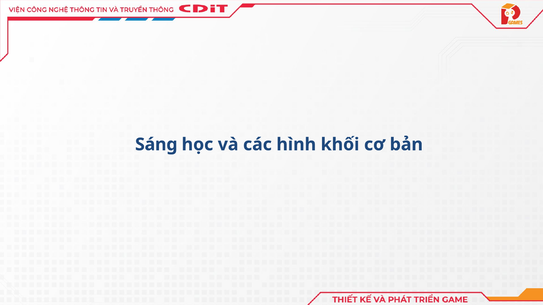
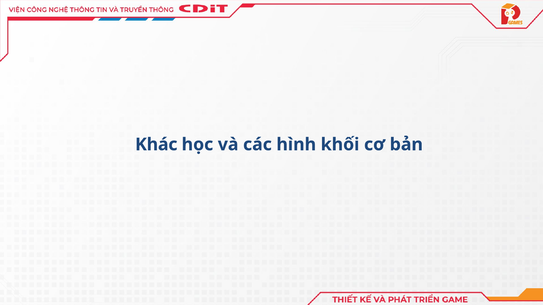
Sáng: Sáng -> Khác (156, 145)
